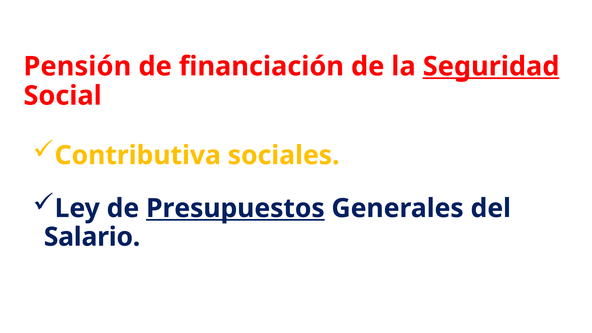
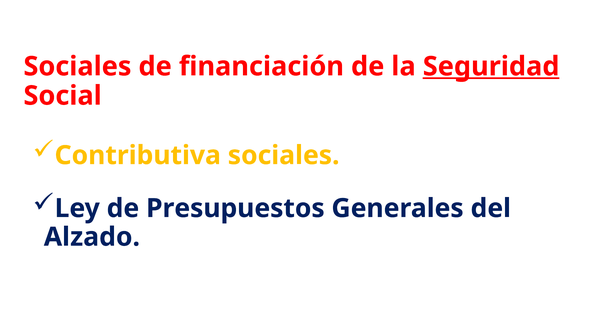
Pensión: Pensión -> Sociales (77, 66)
Presupuestos underline: present -> none (235, 208)
Salario: Salario -> Alzado (92, 237)
